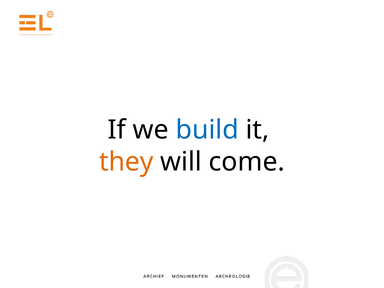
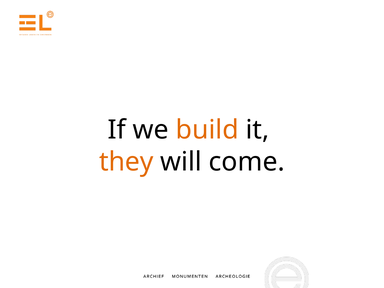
build colour: blue -> orange (207, 130)
